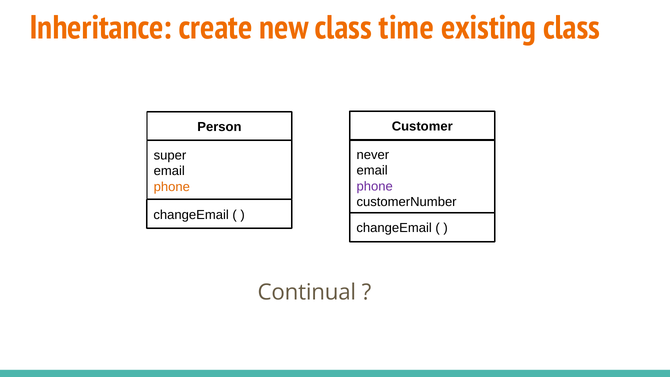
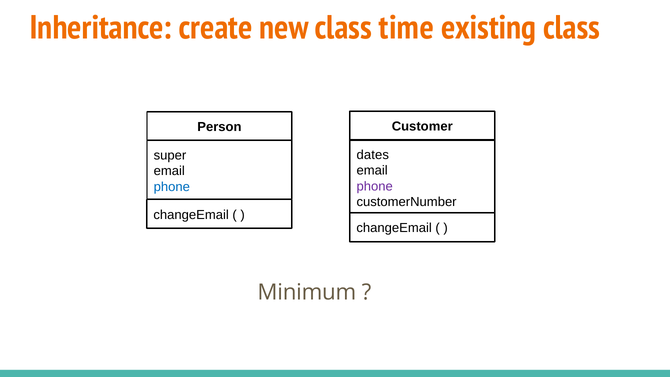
never: never -> dates (373, 155)
phone colour: orange -> blue (172, 187)
Continual: Continual -> Minimum (307, 292)
